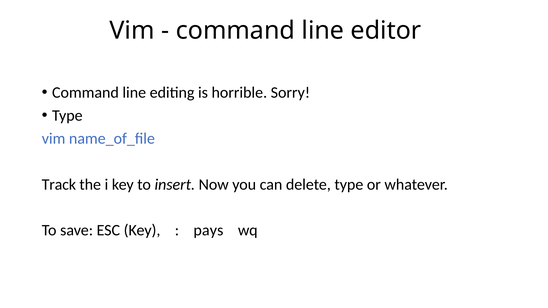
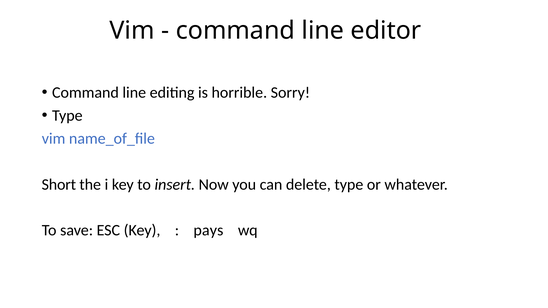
Track: Track -> Short (59, 185)
